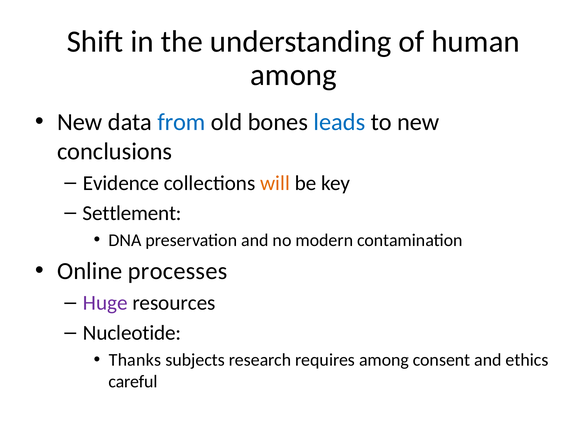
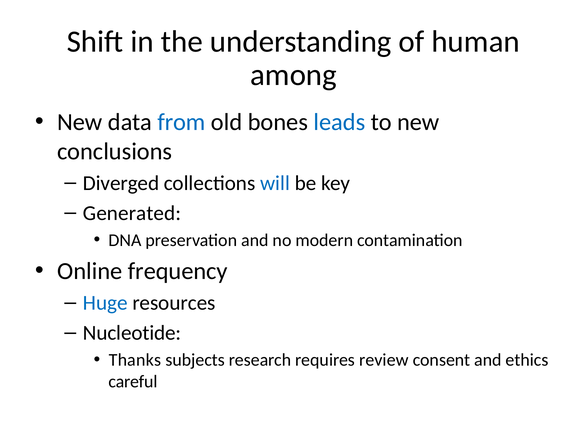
Evidence: Evidence -> Diverged (121, 183)
will colour: orange -> blue (275, 183)
Settlement: Settlement -> Generated (132, 213)
processes: processes -> frequency (178, 271)
Huge colour: purple -> blue (105, 303)
requires among: among -> review (384, 360)
